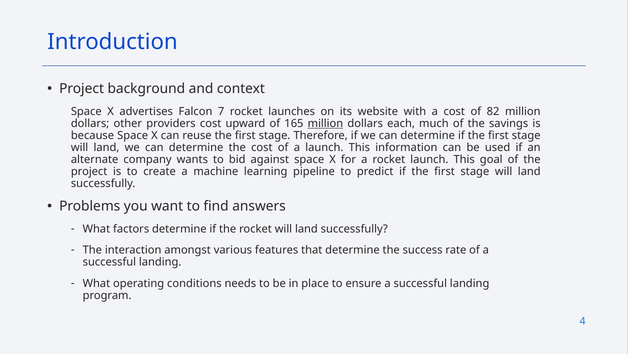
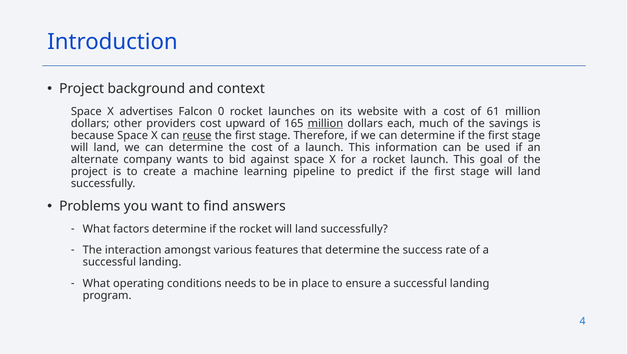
7: 7 -> 0 (221, 111)
82: 82 -> 61 (493, 111)
reuse underline: none -> present (197, 135)
